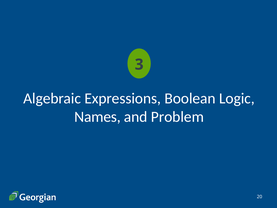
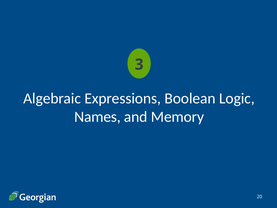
Problem: Problem -> Memory (177, 117)
